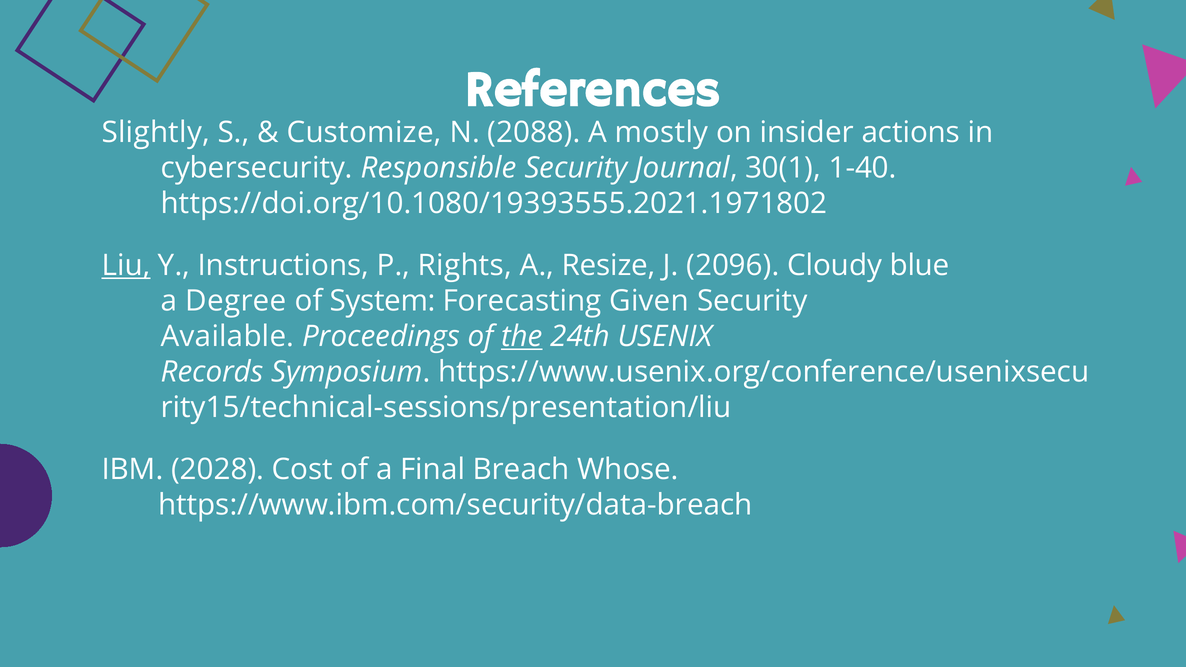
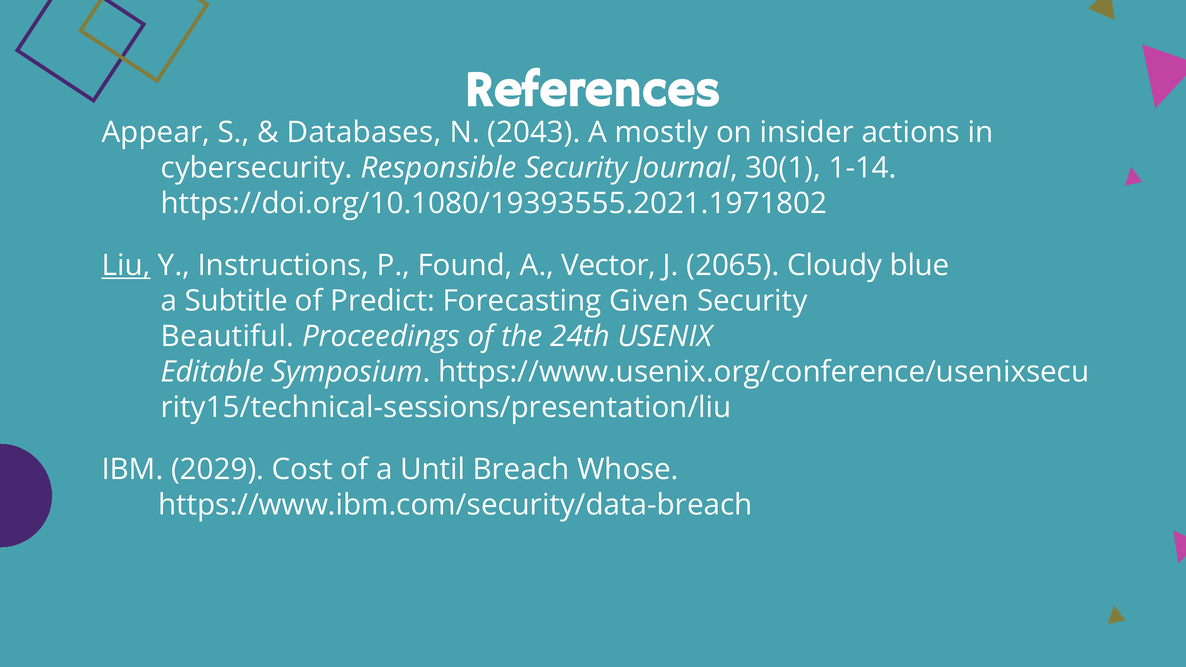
Slightly: Slightly -> Appear (156, 132)
Customize: Customize -> Databases (364, 132)
2088: 2088 -> 2043 (534, 132)
1-40: 1-40 -> 1-14 (863, 168)
Rights: Rights -> Found (465, 265)
Resize: Resize -> Vector (609, 265)
2096: 2096 -> 2065 (733, 265)
Degree: Degree -> Subtitle (236, 301)
System: System -> Predict (383, 301)
Available: Available -> Beautiful (228, 337)
the underline: present -> none (522, 337)
Records: Records -> Editable (212, 372)
2028: 2028 -> 2029 (218, 470)
Final: Final -> Until (433, 470)
